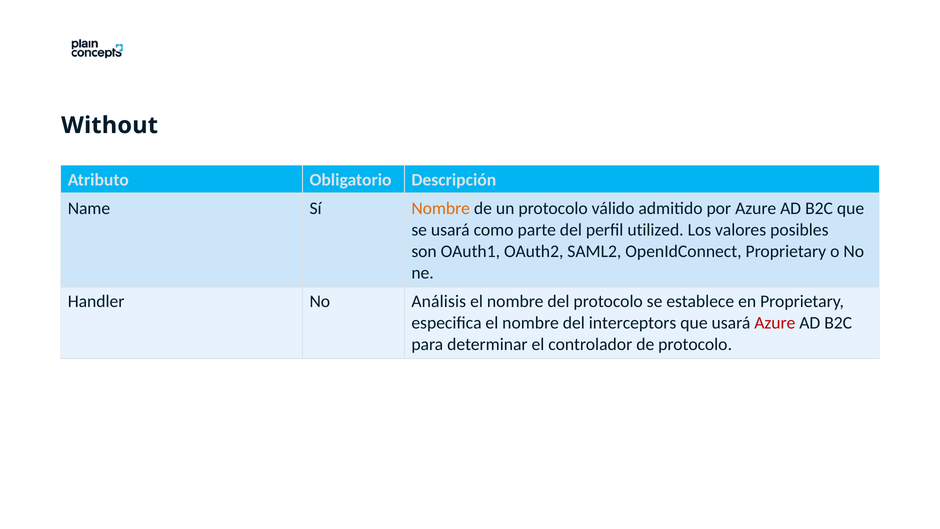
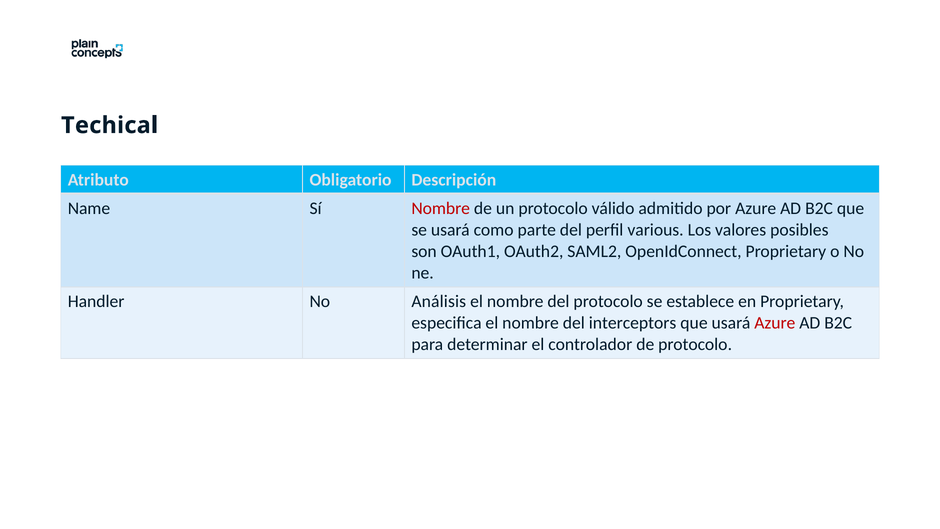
Without: Without -> Techical (110, 125)
Nombre colour: orange -> red (441, 208)
utilized: utilized -> various (656, 230)
